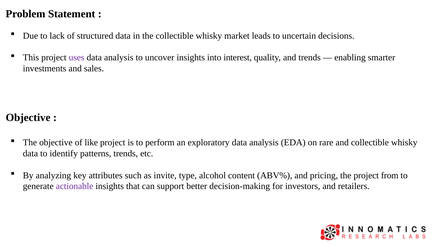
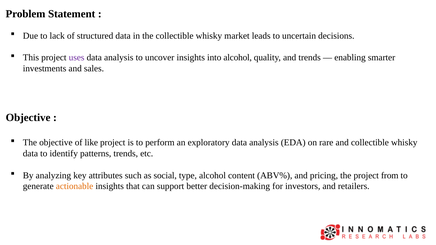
into interest: interest -> alcohol (238, 58)
invite: invite -> social (165, 176)
actionable colour: purple -> orange (75, 186)
